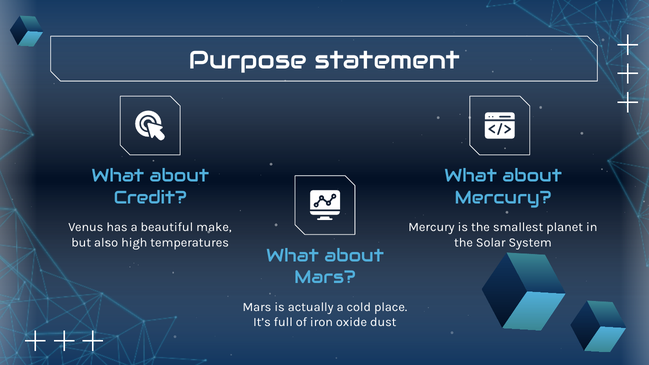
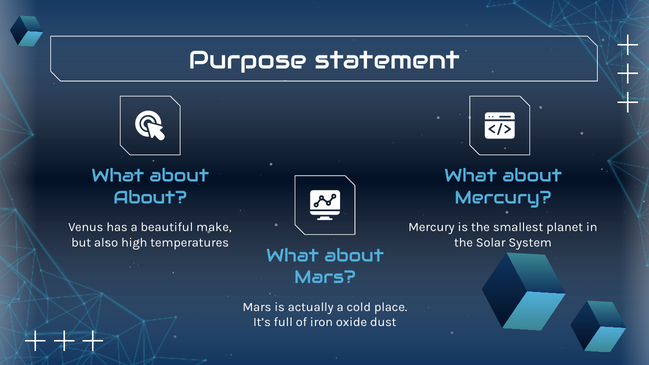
Credit: Credit -> About (150, 198)
